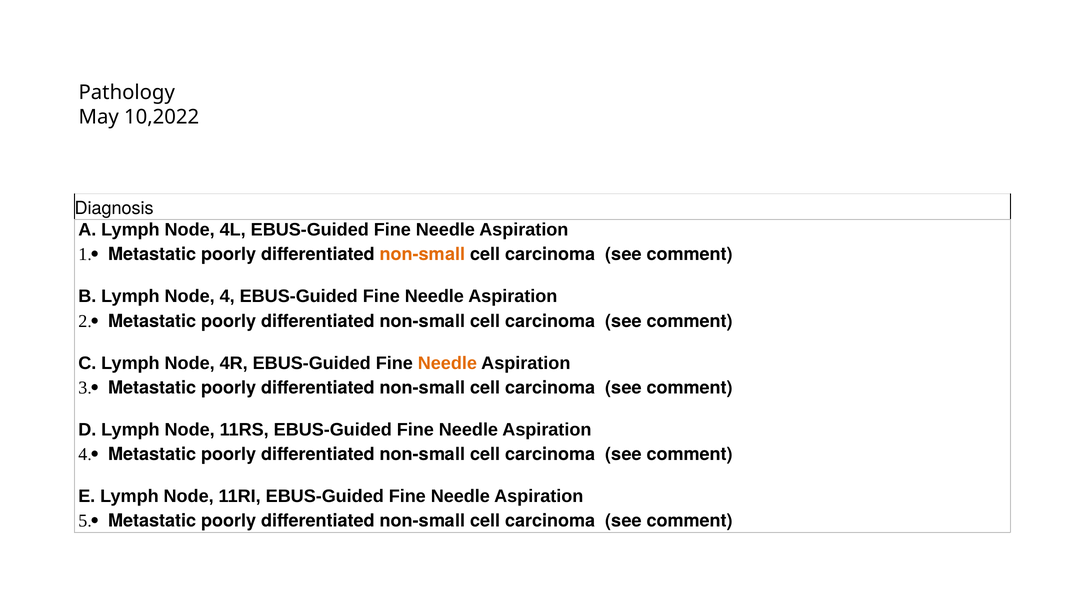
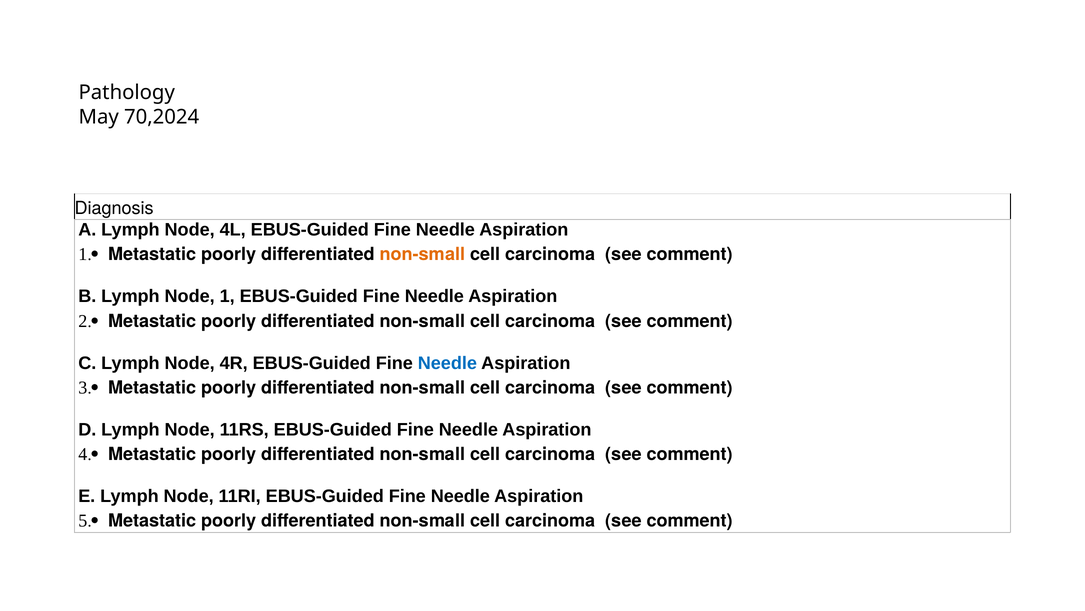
10,2022: 10,2022 -> 70,2024 (162, 117)
4: 4 -> 1 (227, 296)
Needle colour: orange -> blue (447, 363)
